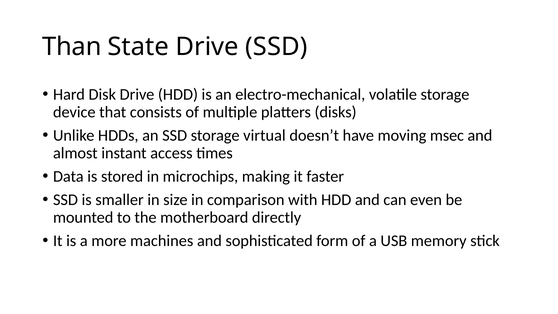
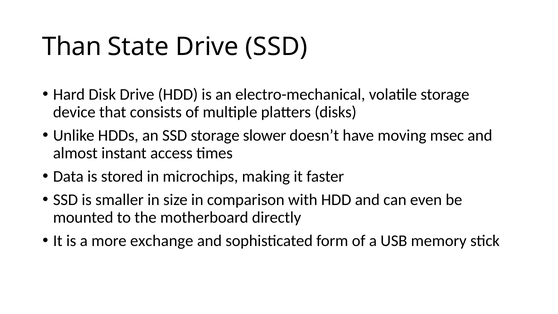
virtual: virtual -> slower (265, 135)
machines: machines -> exchange (162, 241)
